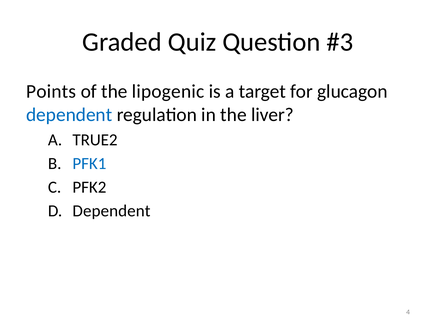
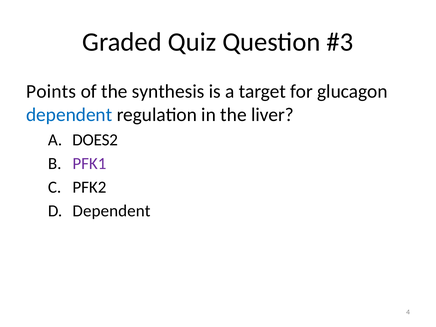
lipogenic: lipogenic -> synthesis (168, 91)
TRUE2: TRUE2 -> DOES2 (95, 140)
PFK1 colour: blue -> purple (89, 164)
